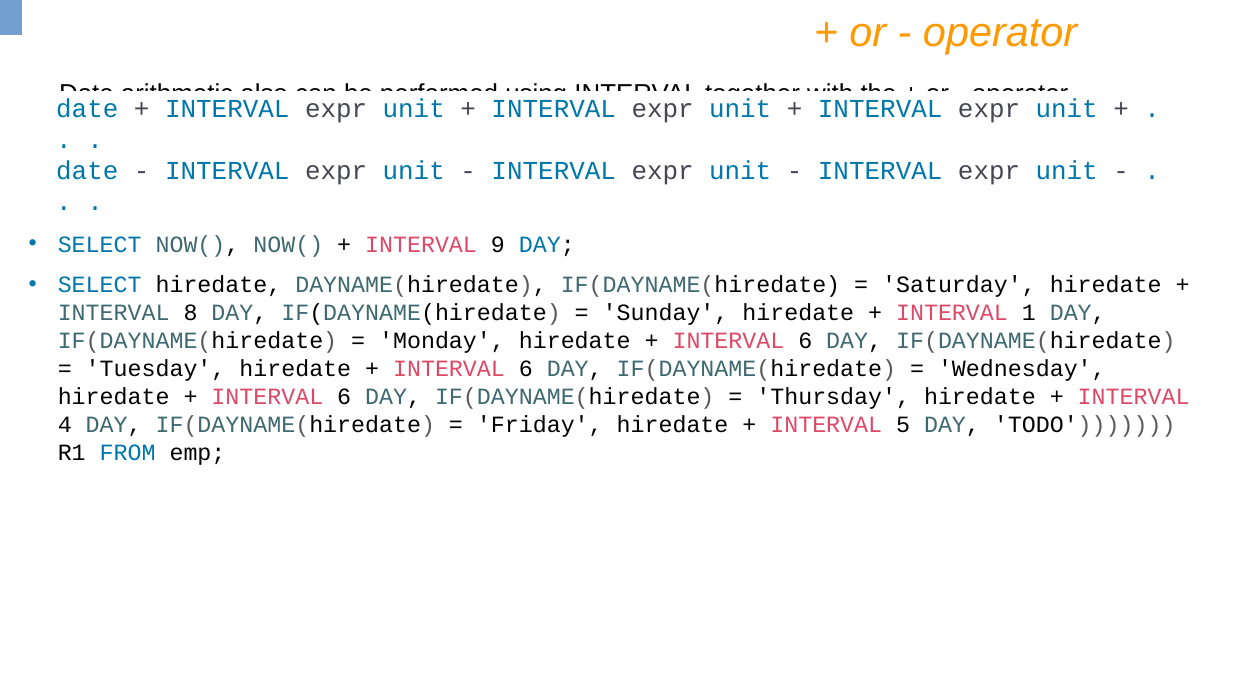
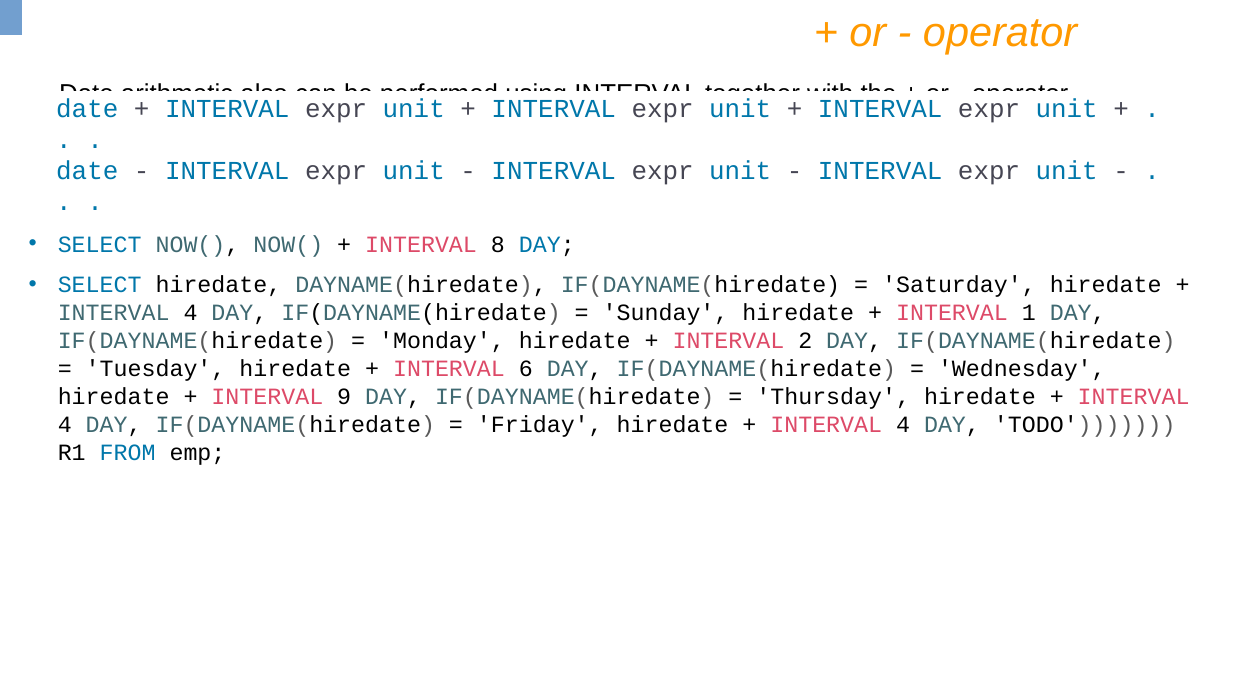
9: 9 -> 8 (498, 244)
8: 8 -> 4 (190, 313)
6: 6 -> 2 (805, 340)
6: 6 -> 9 (344, 396)
5: 5 -> 4 (903, 424)
